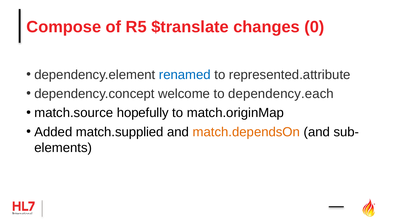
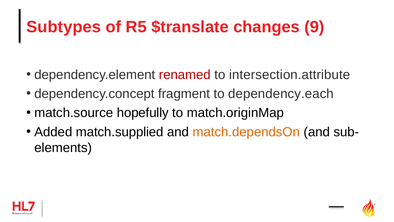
Compose: Compose -> Subtypes (64, 27)
0: 0 -> 9 (314, 27)
renamed colour: blue -> red (185, 75)
represented.attribute: represented.attribute -> intersection.attribute (290, 75)
welcome: welcome -> fragment (184, 94)
